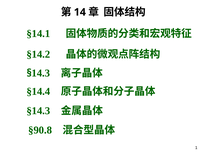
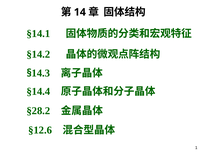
§14.3: §14.3 -> §28.2 (38, 110)
§90.8: §90.8 -> §12.6 (40, 130)
